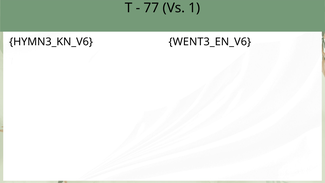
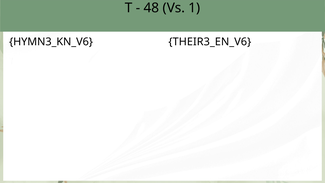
77: 77 -> 48 (151, 8)
WENT3_EN_V6: WENT3_EN_V6 -> THEIR3_EN_V6 (210, 42)
